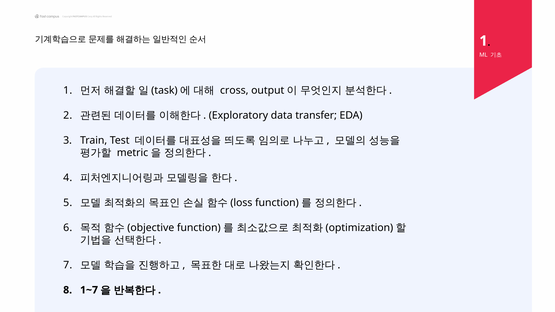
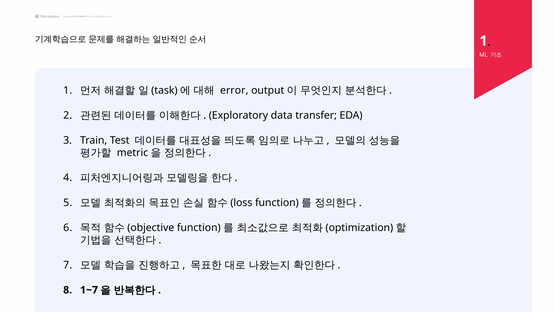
cross: cross -> error (234, 90)
